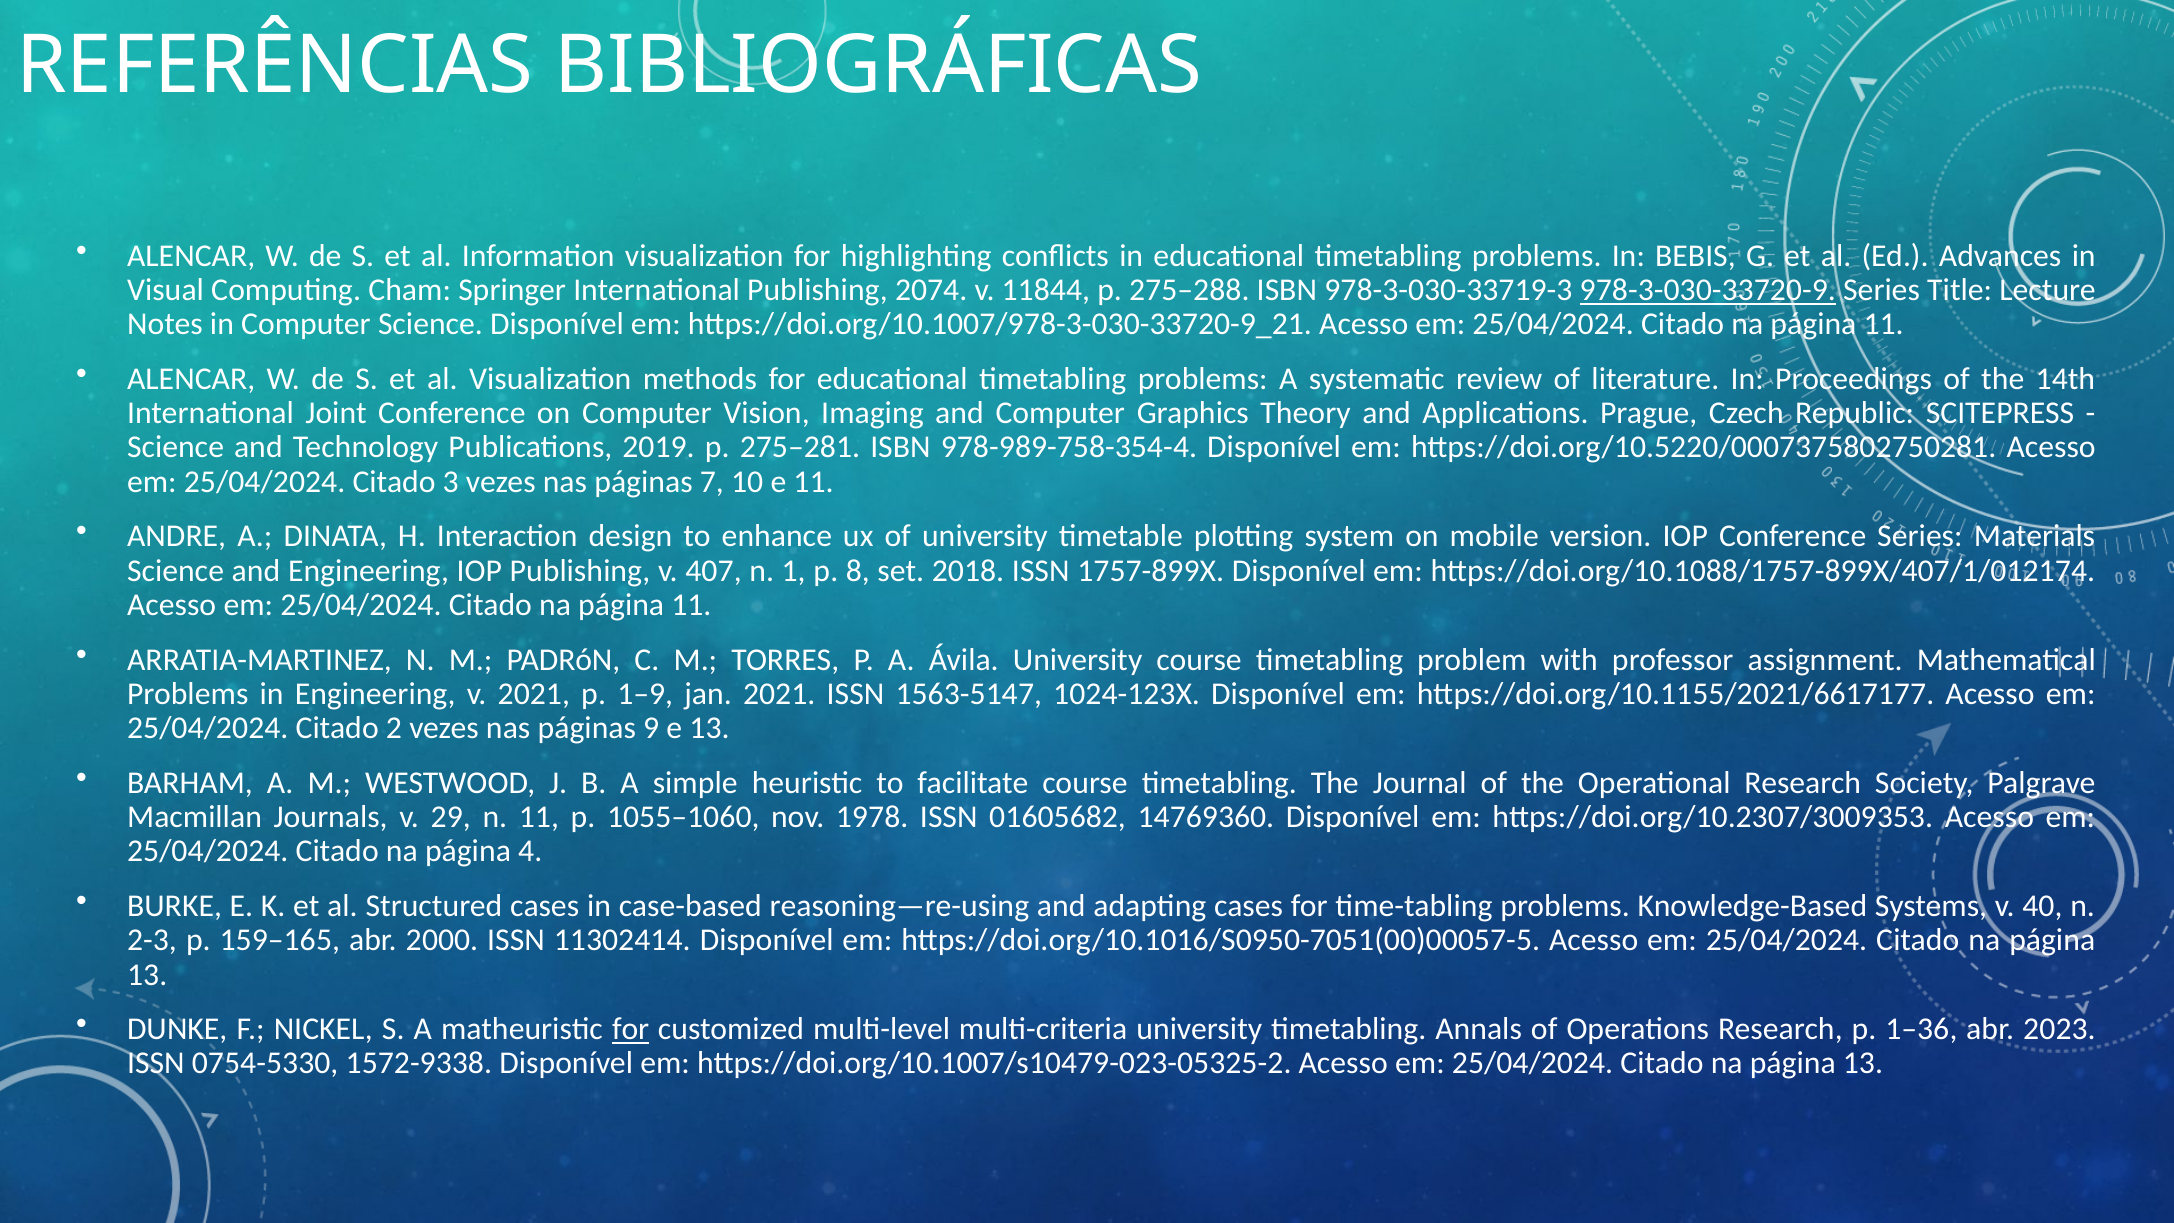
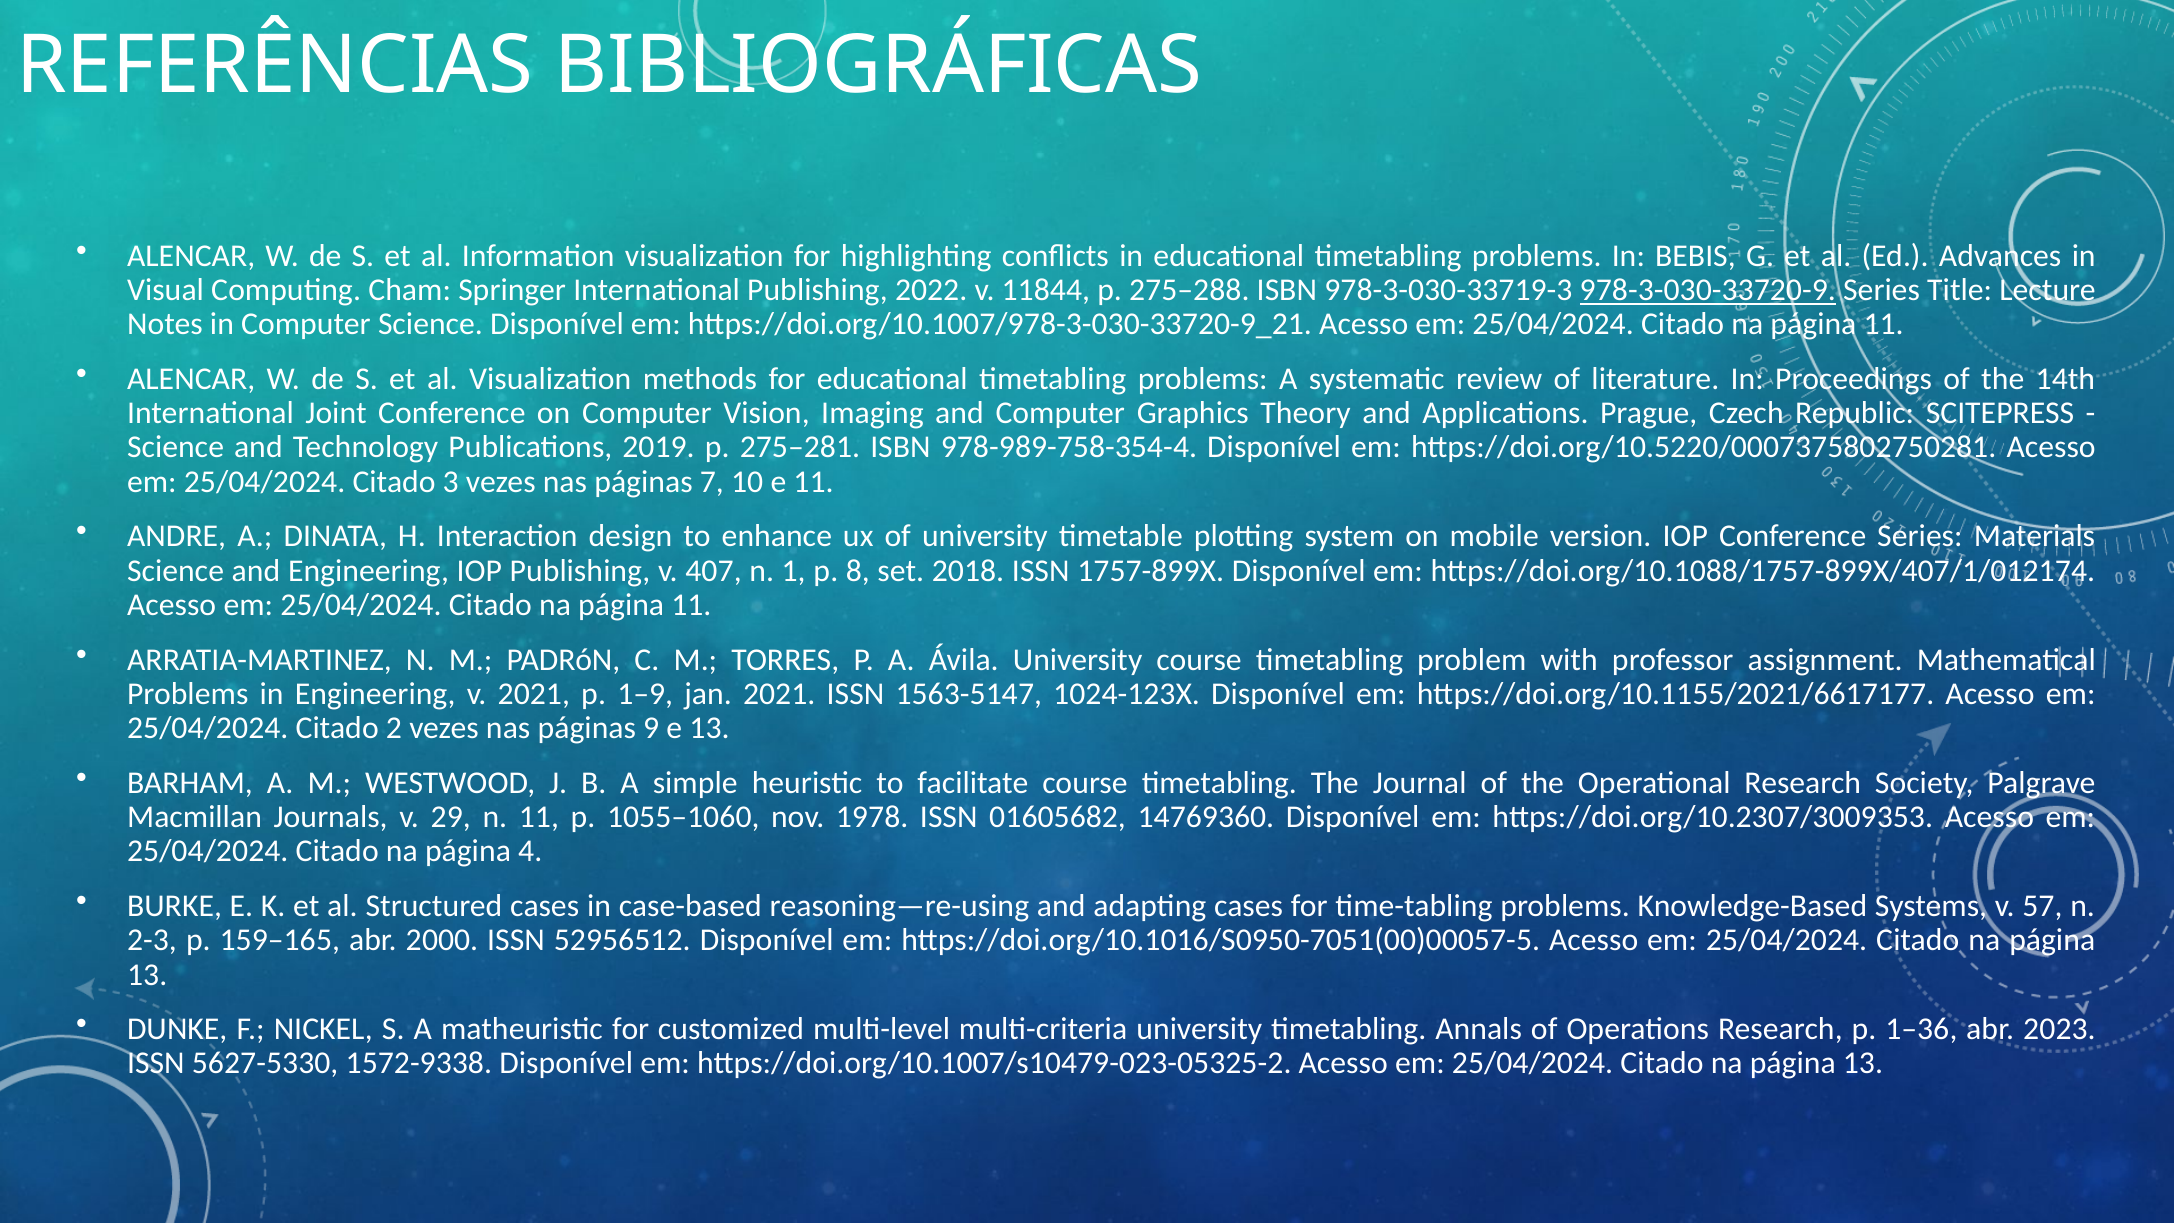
2074: 2074 -> 2022 (931, 290)
40: 40 -> 57 (2042, 906)
11302414: 11302414 -> 52956512 (622, 940)
for underline: present -> none (631, 1029)
0754-5330: 0754-5330 -> 5627-5330 (265, 1063)
